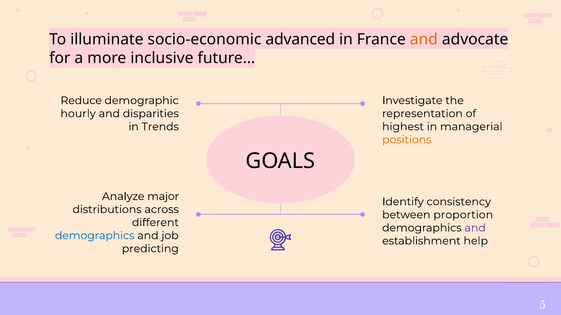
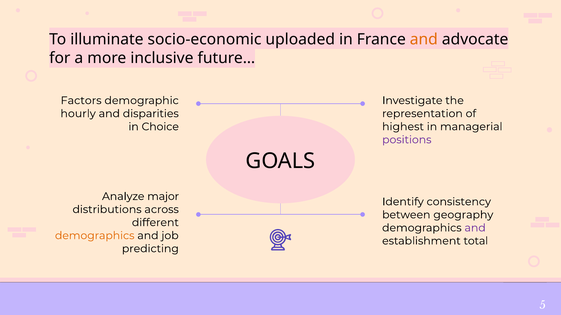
advanced: advanced -> uploaded (300, 39)
Reduce: Reduce -> Factors (81, 101)
Trends: Trends -> Choice (160, 127)
positions colour: orange -> purple (407, 140)
proportion: proportion -> geography (463, 215)
demographics colour: blue -> orange (95, 236)
help: help -> total (476, 241)
